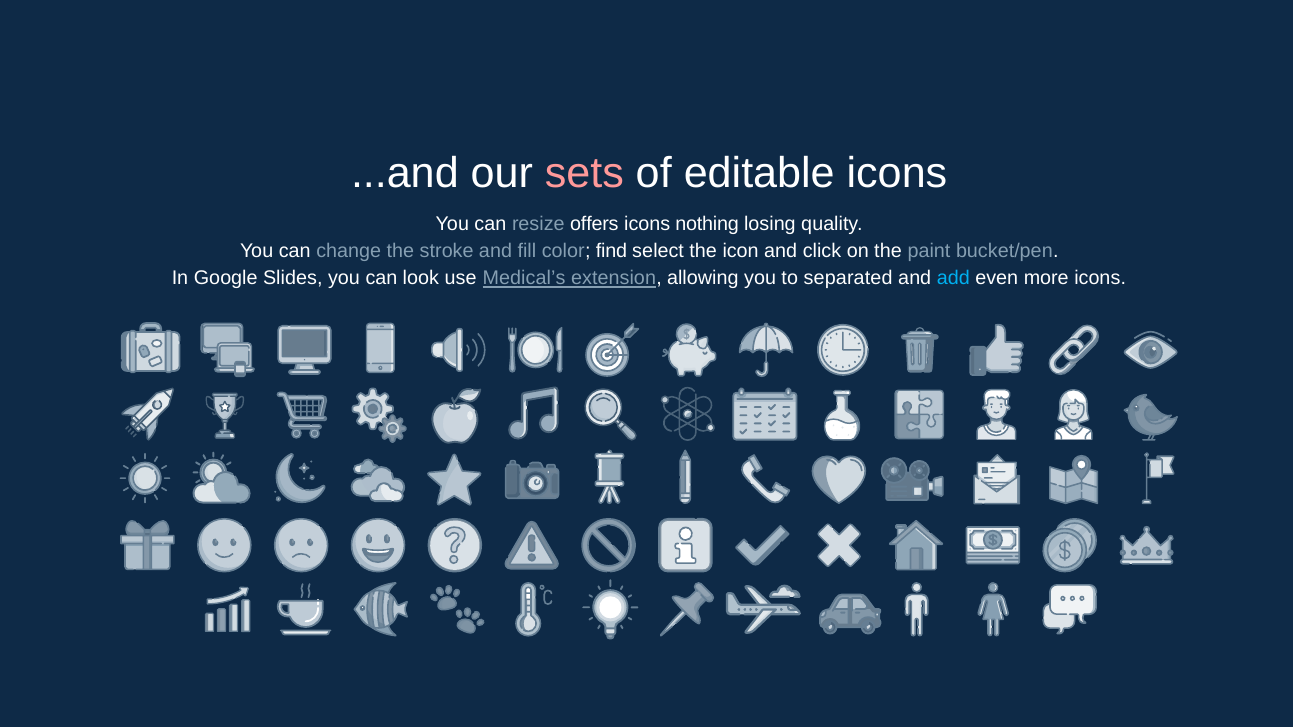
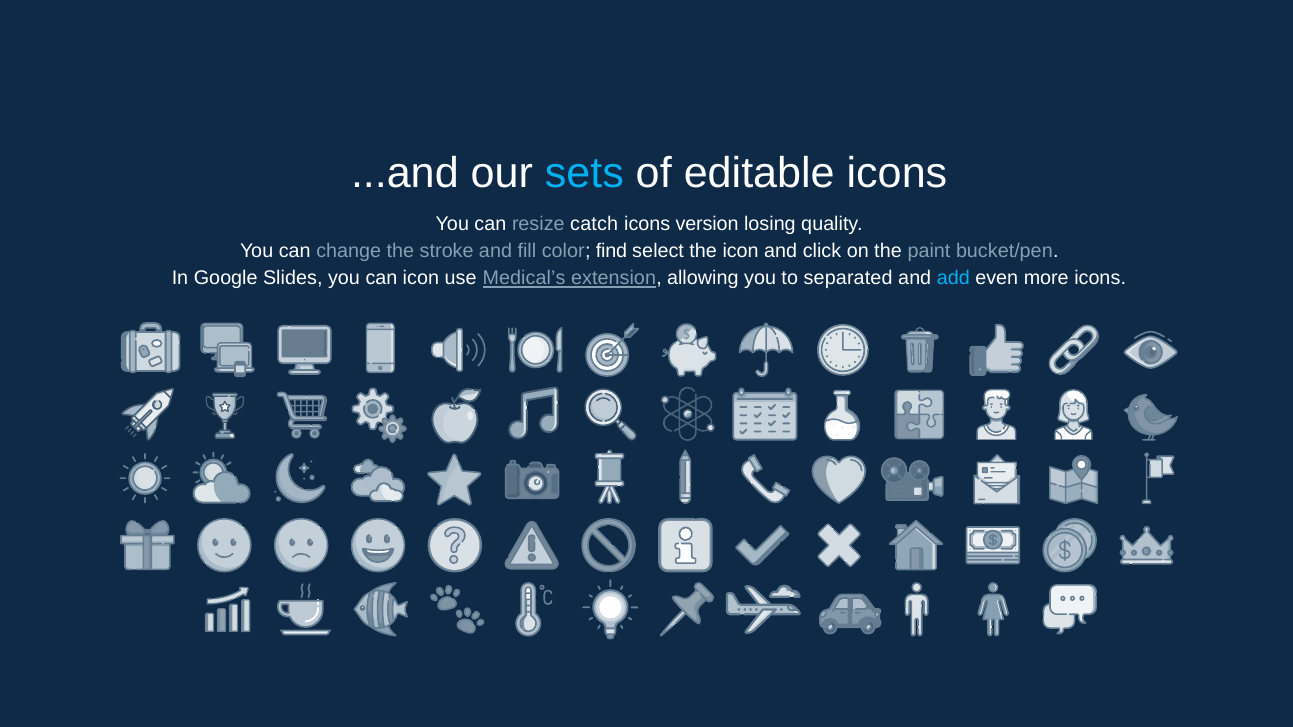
sets colour: pink -> light blue (584, 174)
offers: offers -> catch (594, 224)
nothing: nothing -> version (707, 224)
can look: look -> icon (421, 279)
